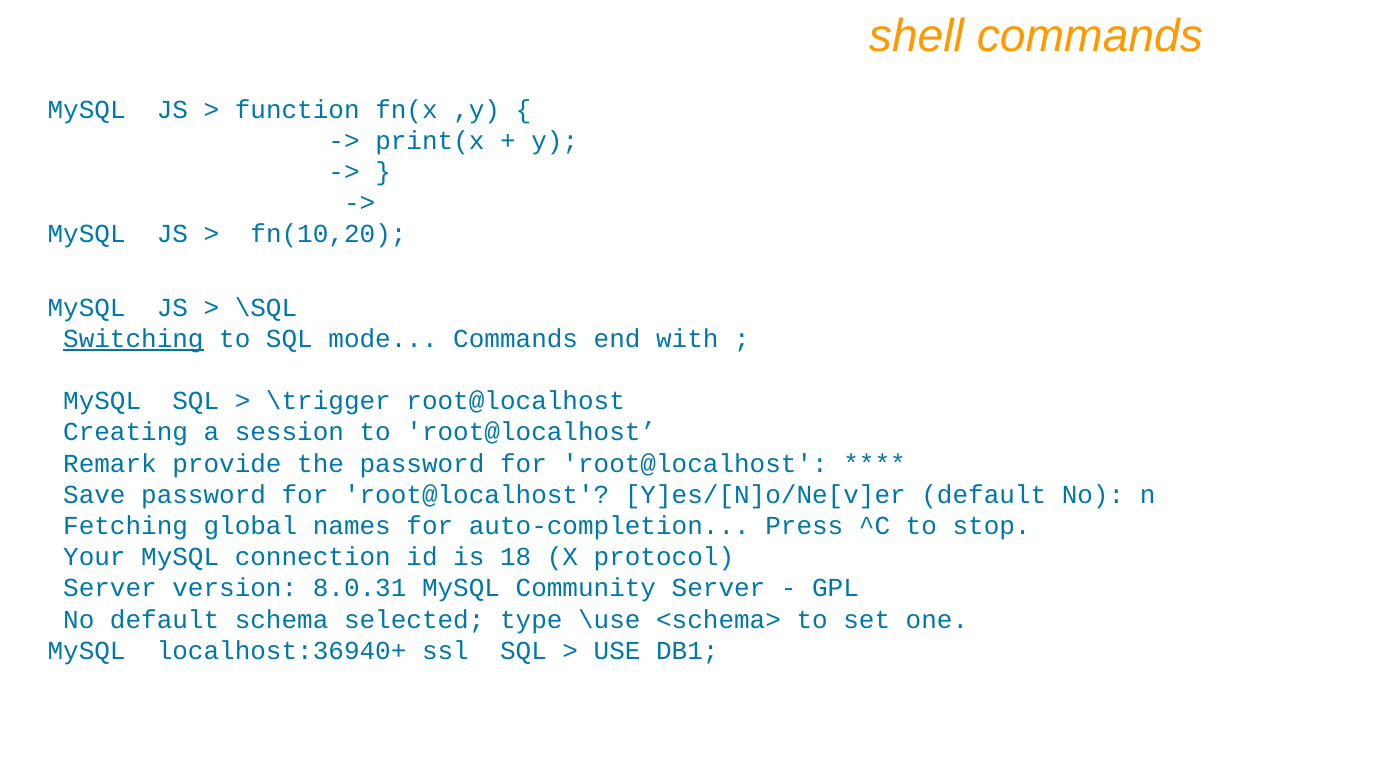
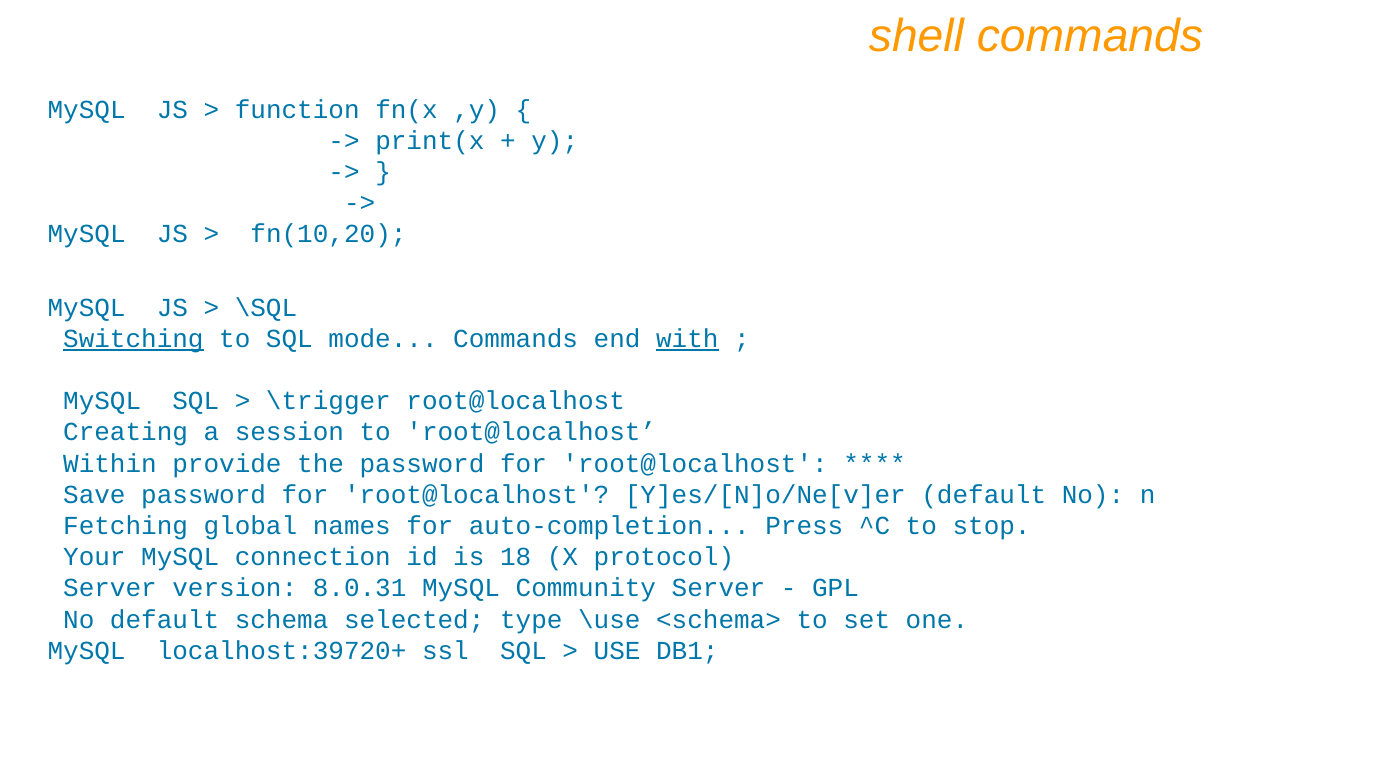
with underline: none -> present (687, 339)
Remark: Remark -> Within (110, 464)
localhost:36940+: localhost:36940+ -> localhost:39720+ (282, 651)
